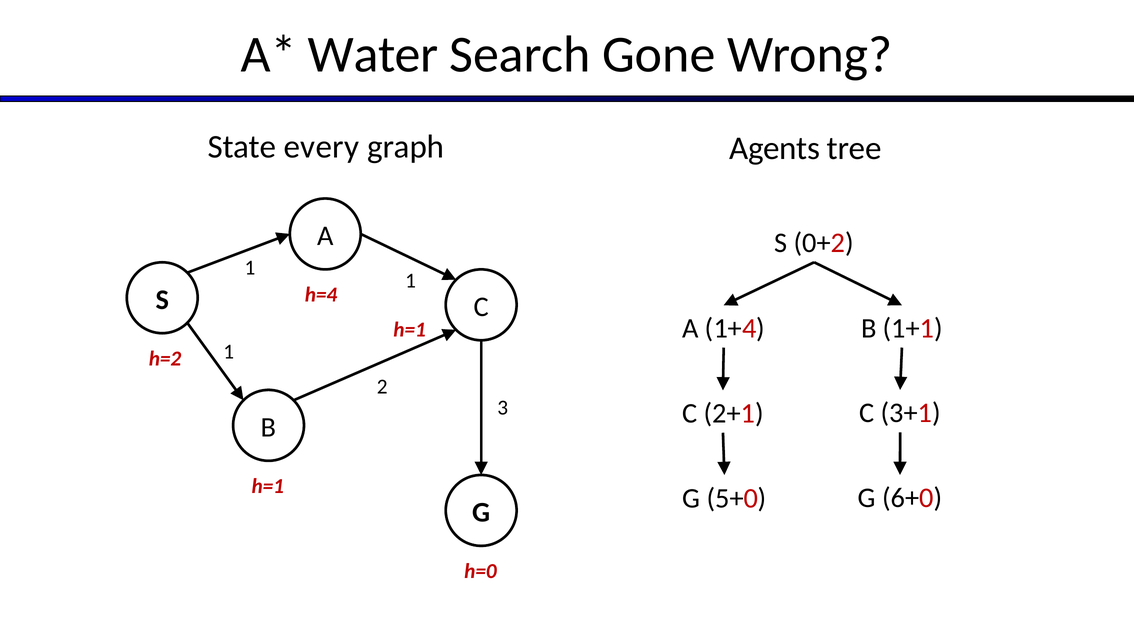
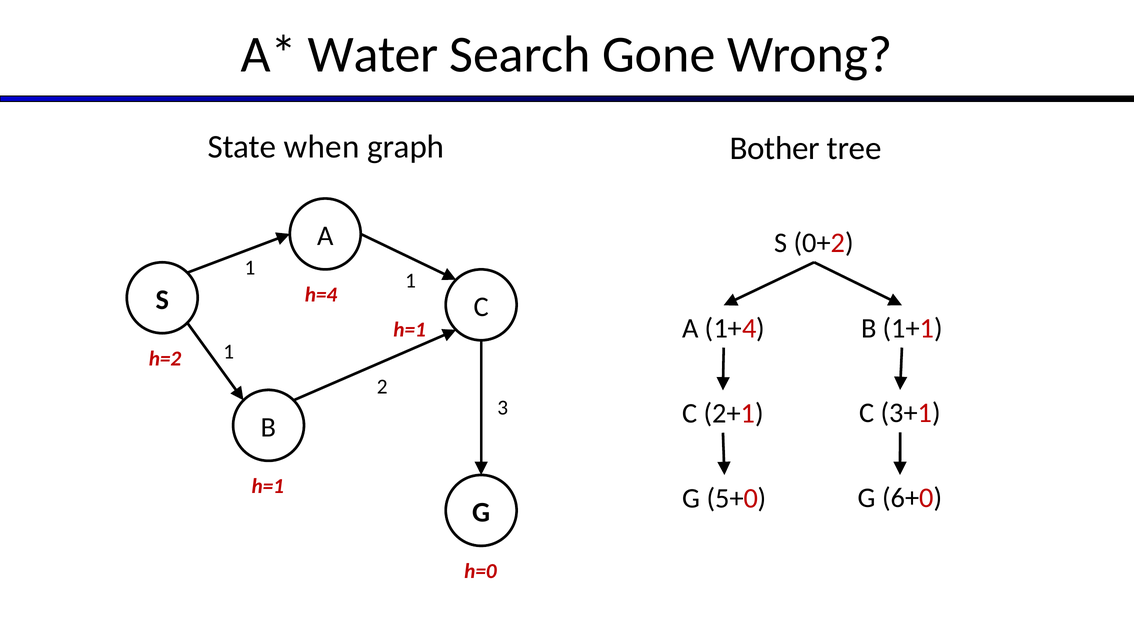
every: every -> when (321, 147)
Agents: Agents -> Bother (775, 148)
